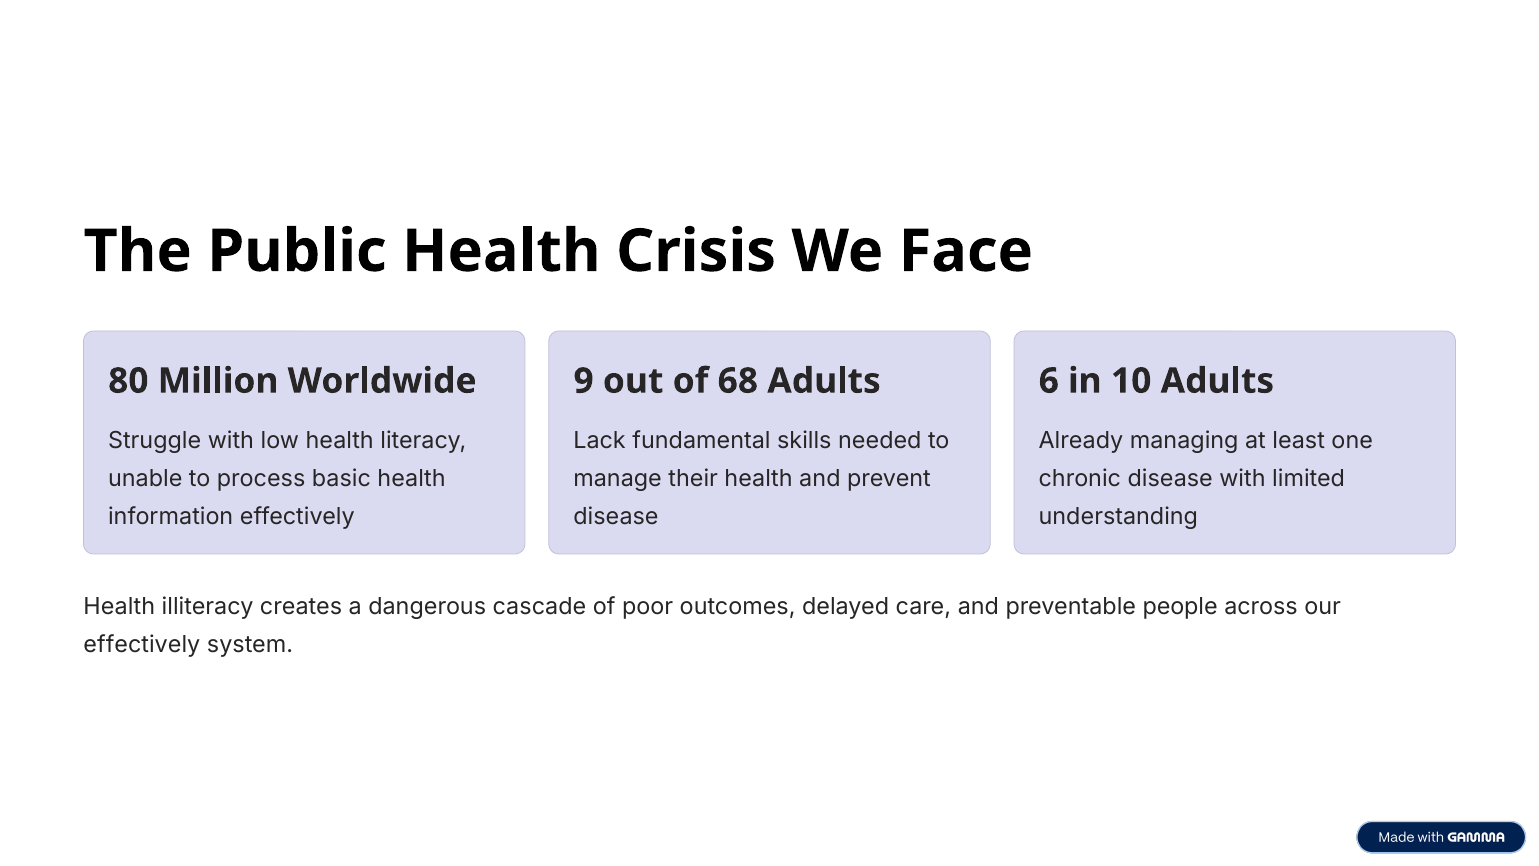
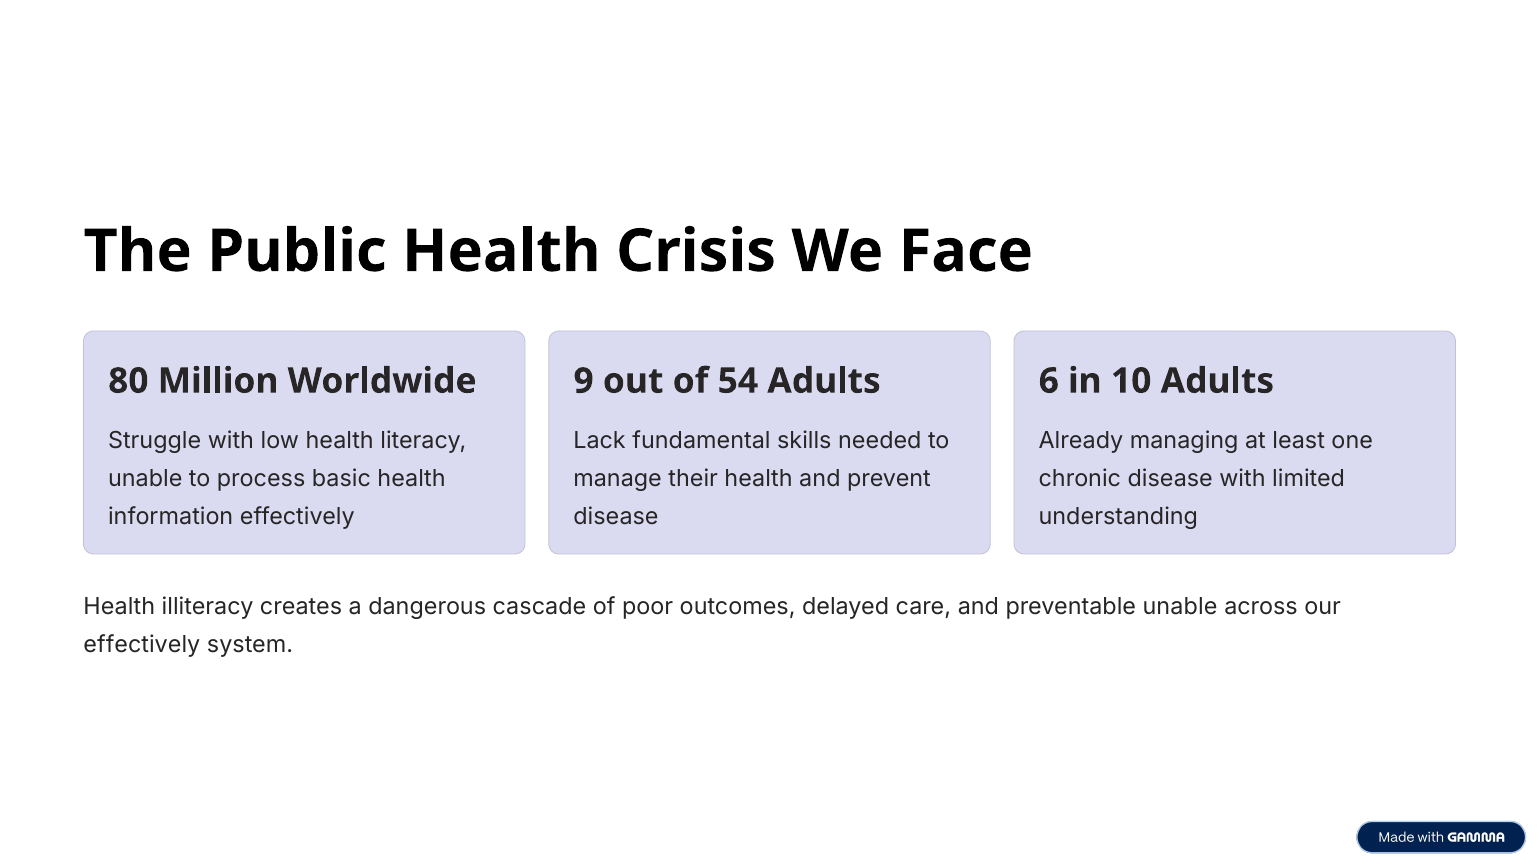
68: 68 -> 54 (738, 381)
preventable people: people -> unable (1180, 606)
